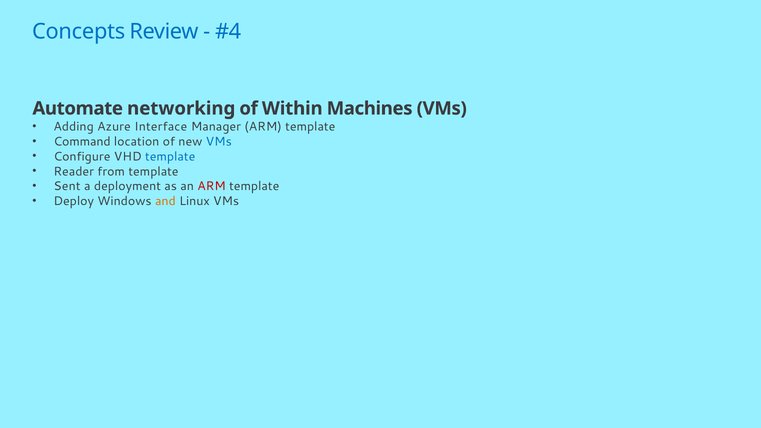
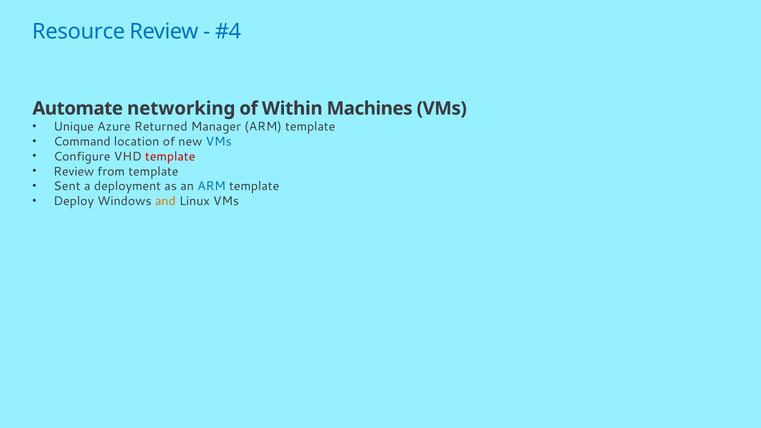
Concepts: Concepts -> Resource (79, 32)
Adding: Adding -> Unique (74, 127)
Interface: Interface -> Returned (161, 127)
template colour: blue -> red (170, 156)
Reader: Reader -> Review (74, 171)
ARM colour: red -> blue (212, 186)
